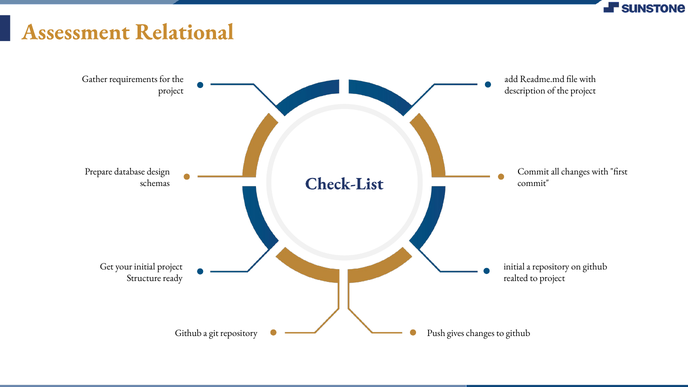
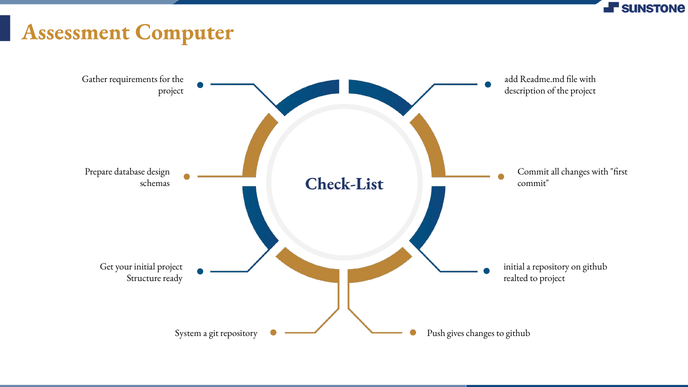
Relational: Relational -> Computer (185, 32)
Github: Github -> System (188, 333)
